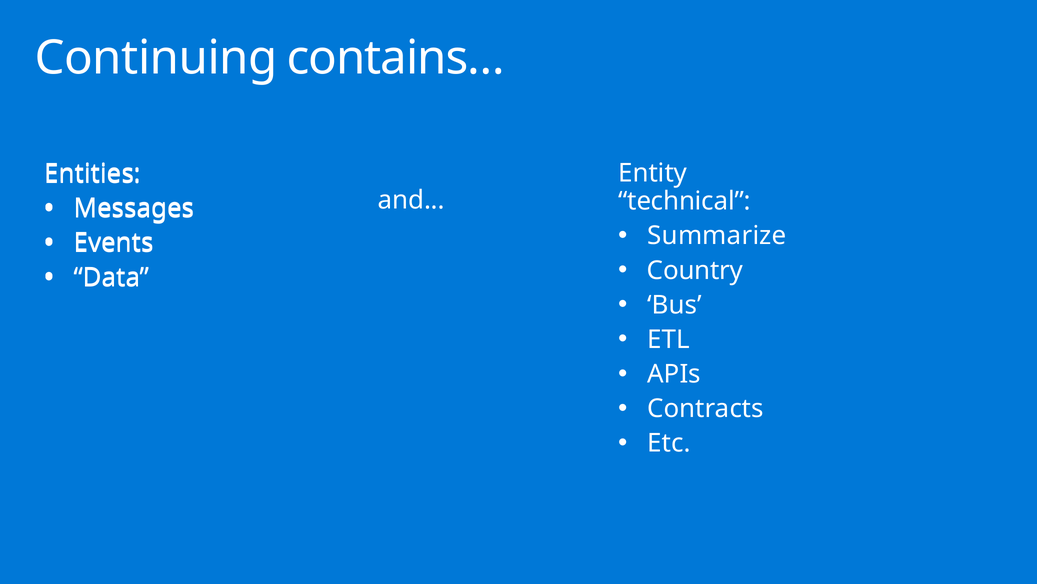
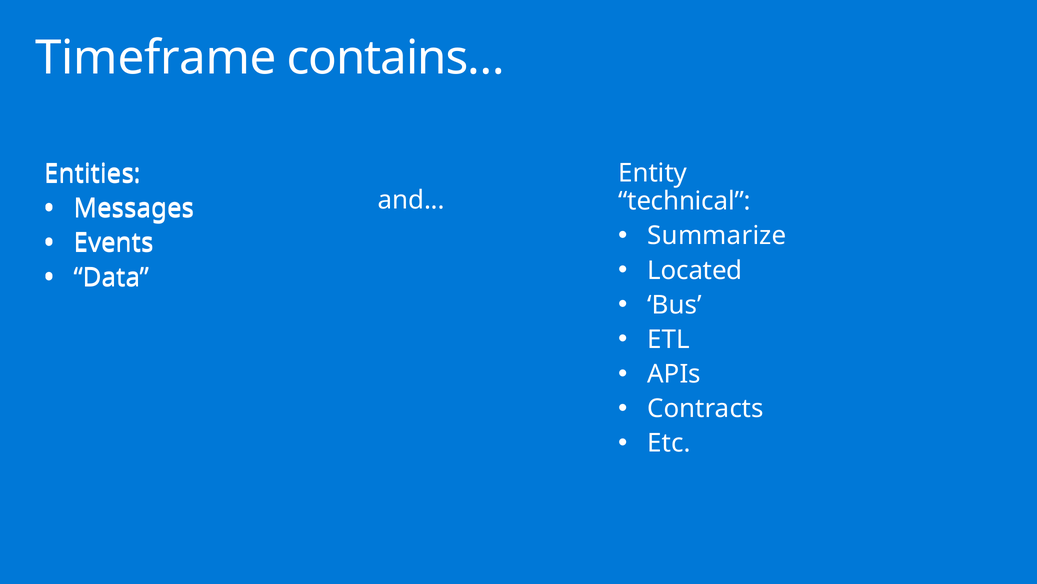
Continuing: Continuing -> Timeframe (156, 58)
Country: Country -> Located (695, 270)
